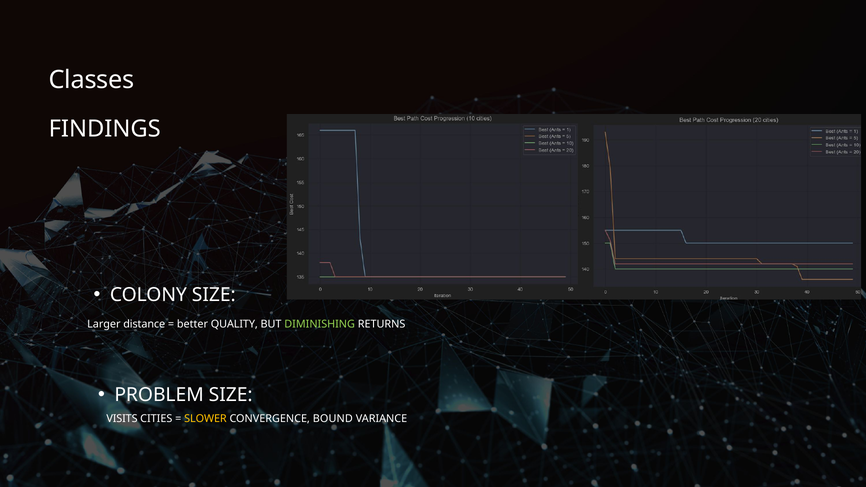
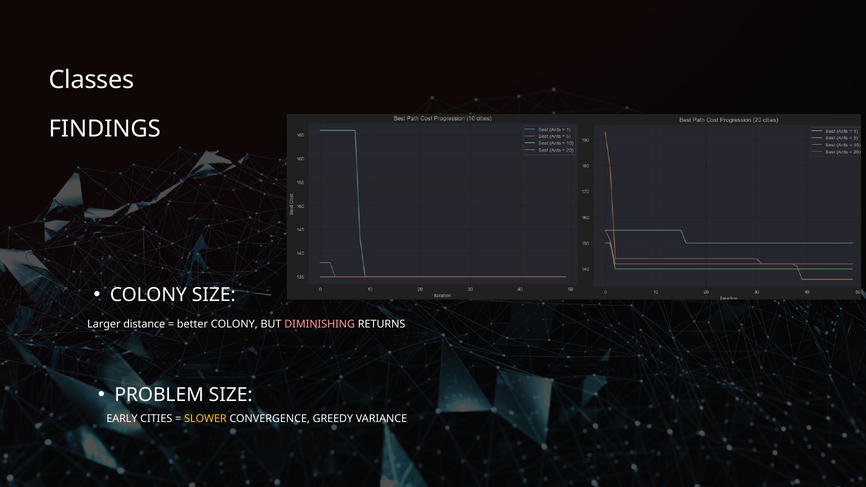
better QUALITY: QUALITY -> COLONY (234, 324)
DIMINISHING colour: light green -> pink (320, 324)
VISITS: VISITS -> EARLY (122, 419)
BOUND: BOUND -> GREEDY (333, 419)
